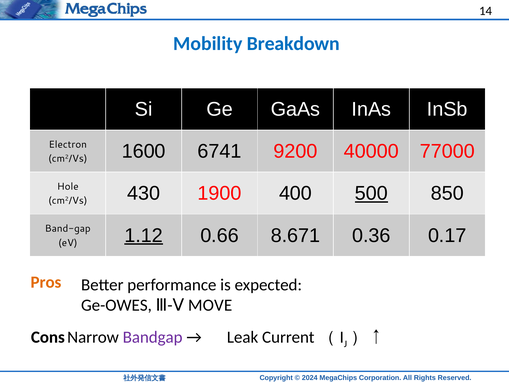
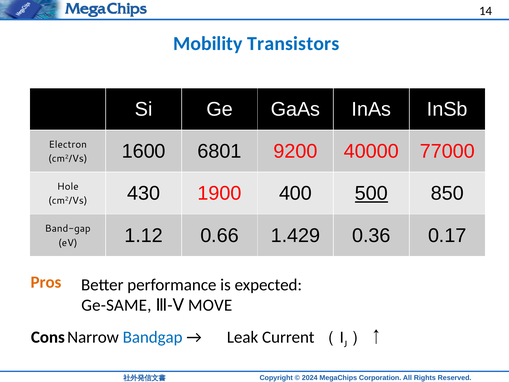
Breakdown: Breakdown -> Transistors (293, 44)
6741: 6741 -> 6801 (220, 151)
1.12 underline: present -> none (144, 235)
8.671: 8.671 -> 1.429 (295, 235)
Ge-OWES: Ge-OWES -> Ge-SAME (116, 305)
Bandgap colour: purple -> blue (153, 337)
